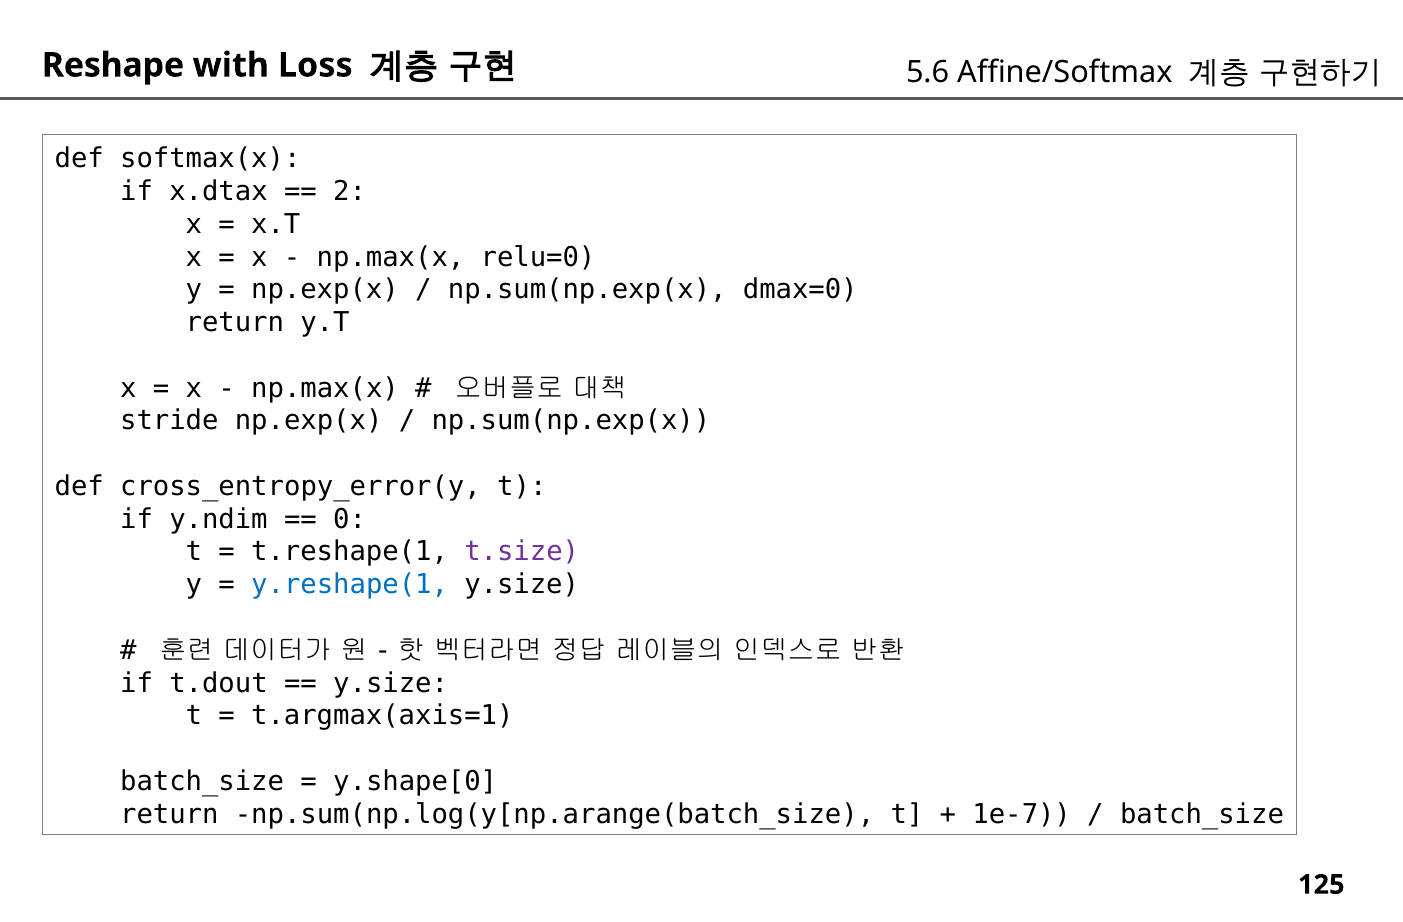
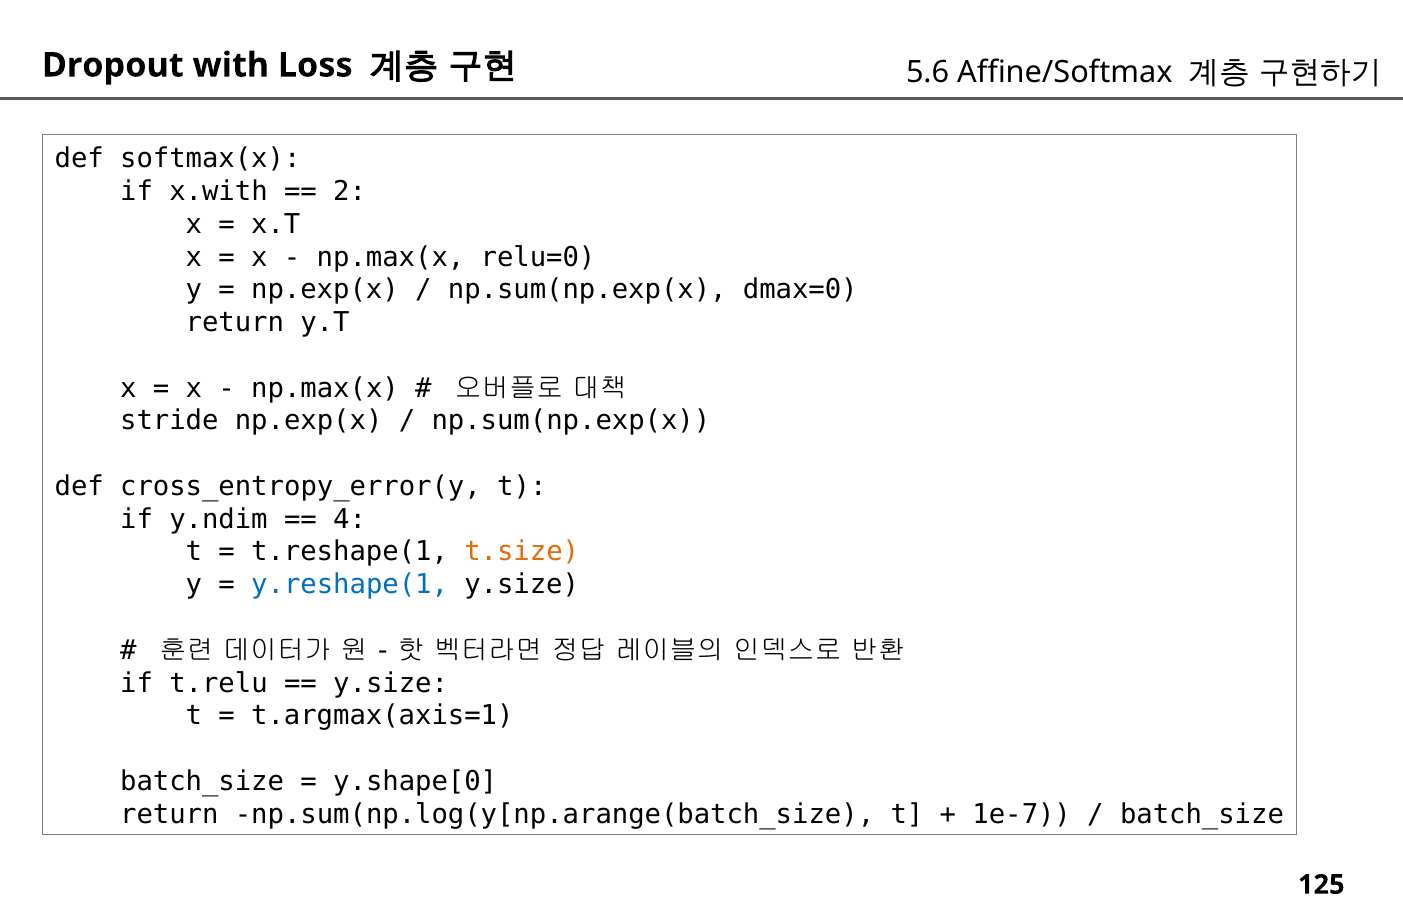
Reshape: Reshape -> Dropout (113, 65)
x.dtax: x.dtax -> x.with (219, 191)
0: 0 -> 4 (350, 519)
t.size colour: purple -> orange (522, 552)
t.dout: t.dout -> t.relu (219, 683)
